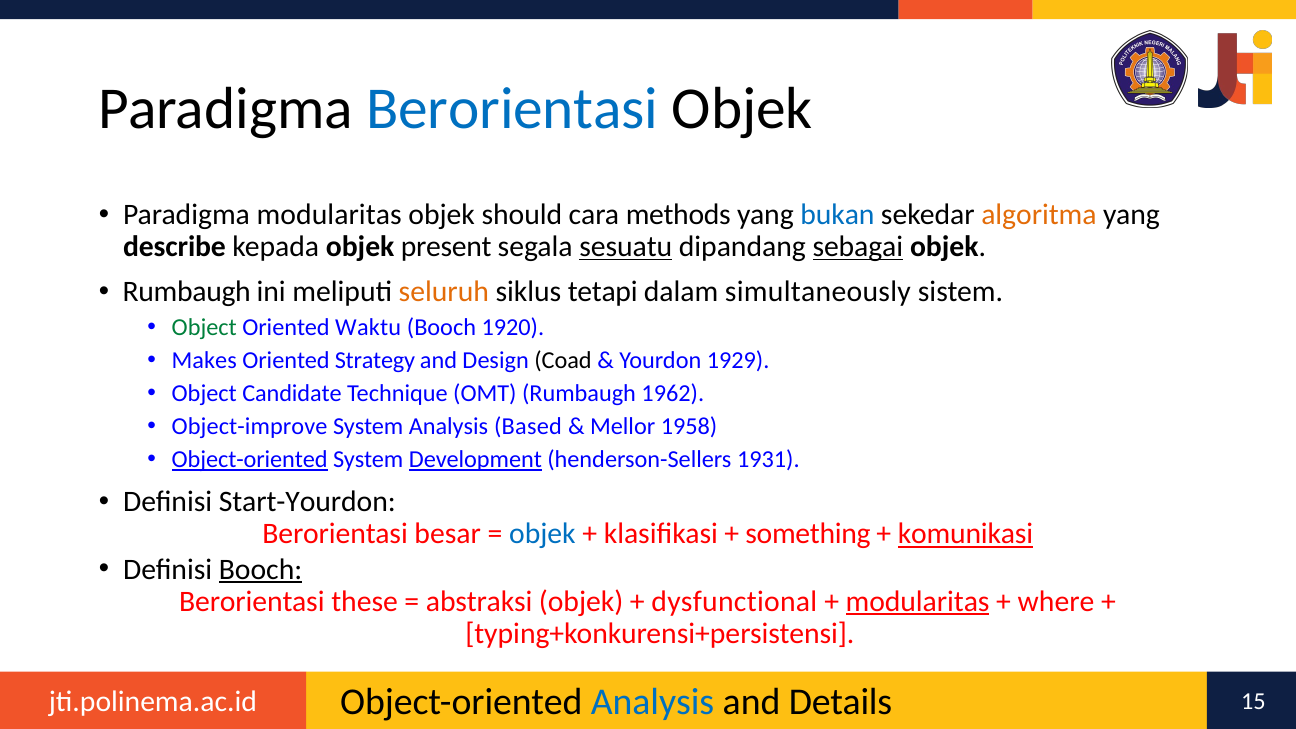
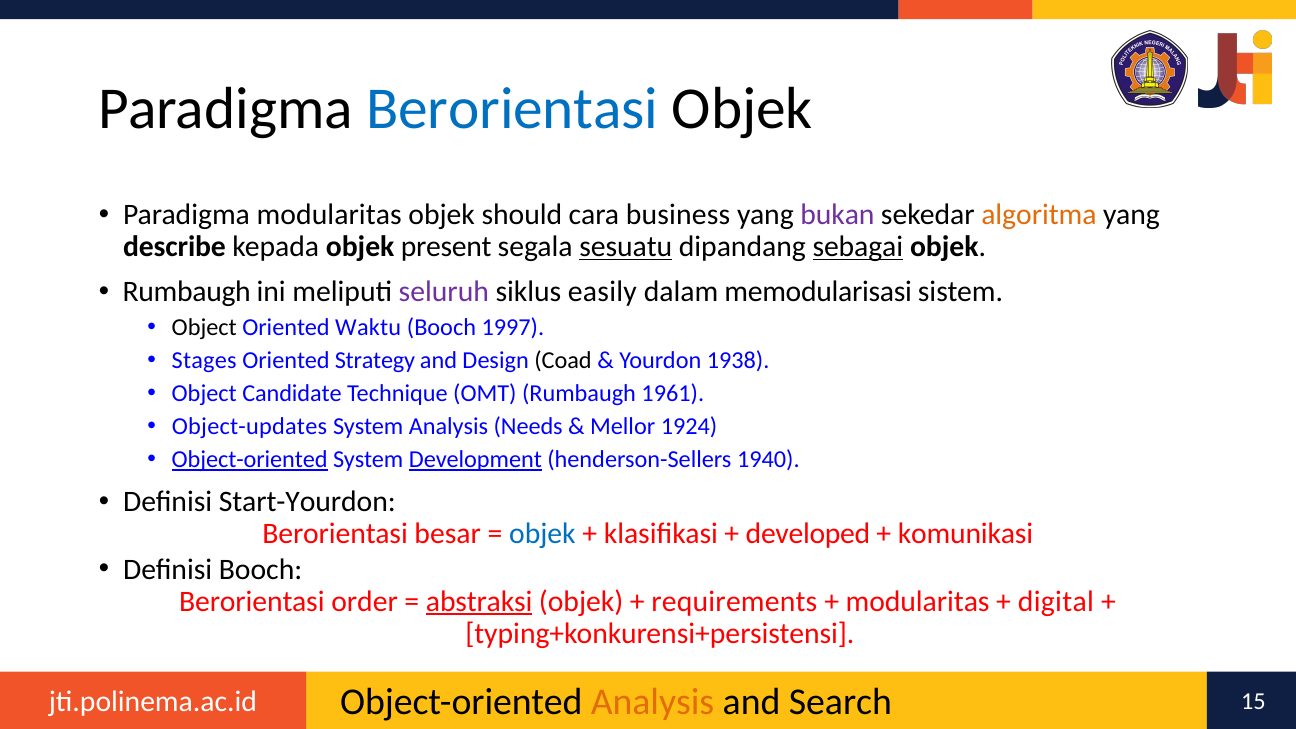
methods: methods -> business (678, 215)
bukan colour: blue -> purple (837, 215)
seluruh colour: orange -> purple (444, 292)
tetapi: tetapi -> easily (602, 292)
simultaneously: simultaneously -> memodularisasi (818, 292)
Object colour: green -> black (204, 328)
1920: 1920 -> 1997 (513, 328)
Makes: Makes -> Stages (204, 361)
1929: 1929 -> 1938 (738, 361)
1962: 1962 -> 1961 (673, 394)
Object-improve: Object-improve -> Object-updates (250, 427)
Based: Based -> Needs (528, 427)
1958: 1958 -> 1924 (689, 427)
1931: 1931 -> 1940 (768, 460)
something: something -> developed (808, 534)
komunikasi underline: present -> none (965, 534)
Booch underline: present -> none (261, 569)
these: these -> order (365, 601)
abstraksi underline: none -> present (479, 601)
dysfunctional: dysfunctional -> requirements (734, 601)
modularitas underline: present -> none (918, 601)
where: where -> digital (1056, 601)
Analysis colour: blue -> orange (652, 702)
Details: Details -> Search (840, 702)
